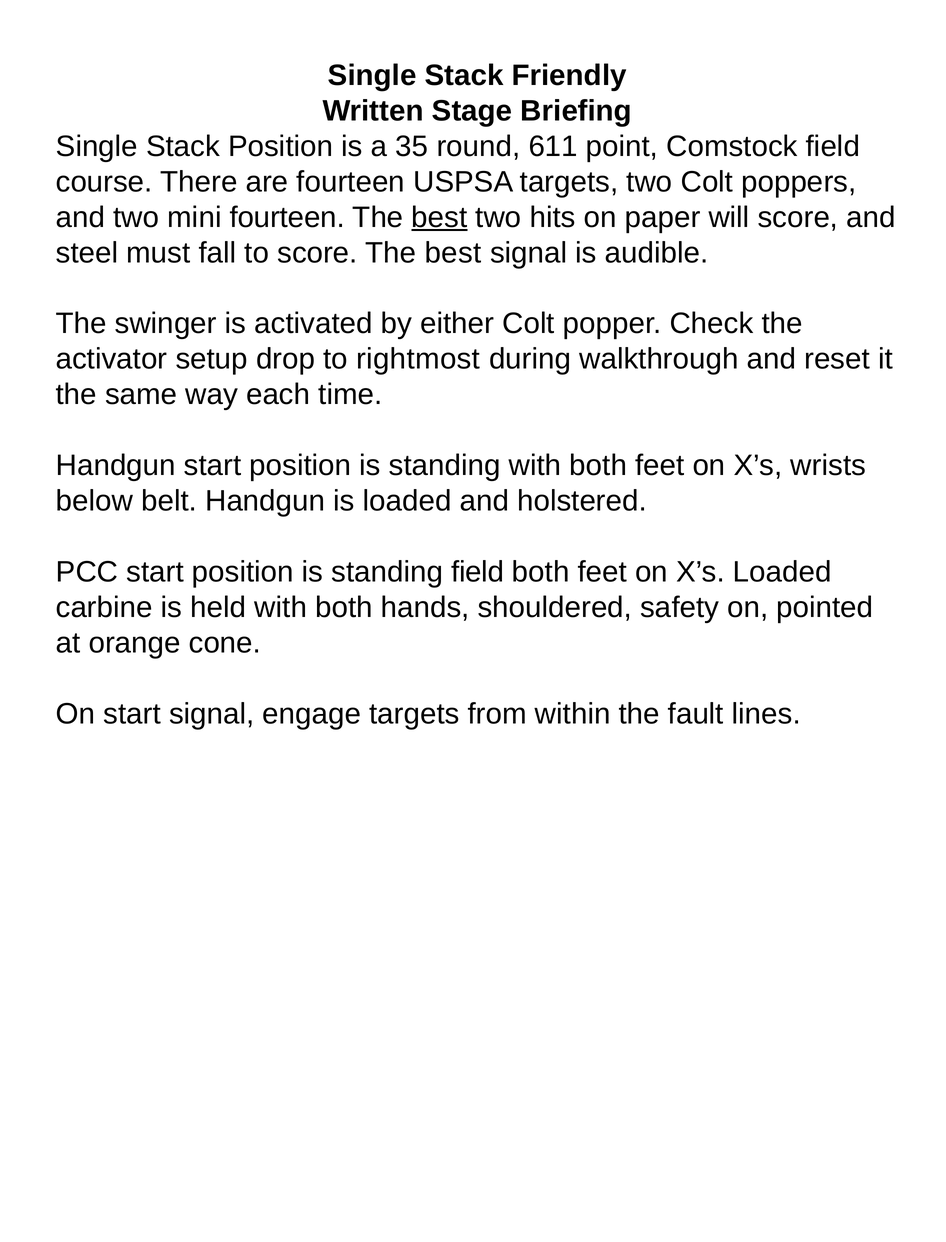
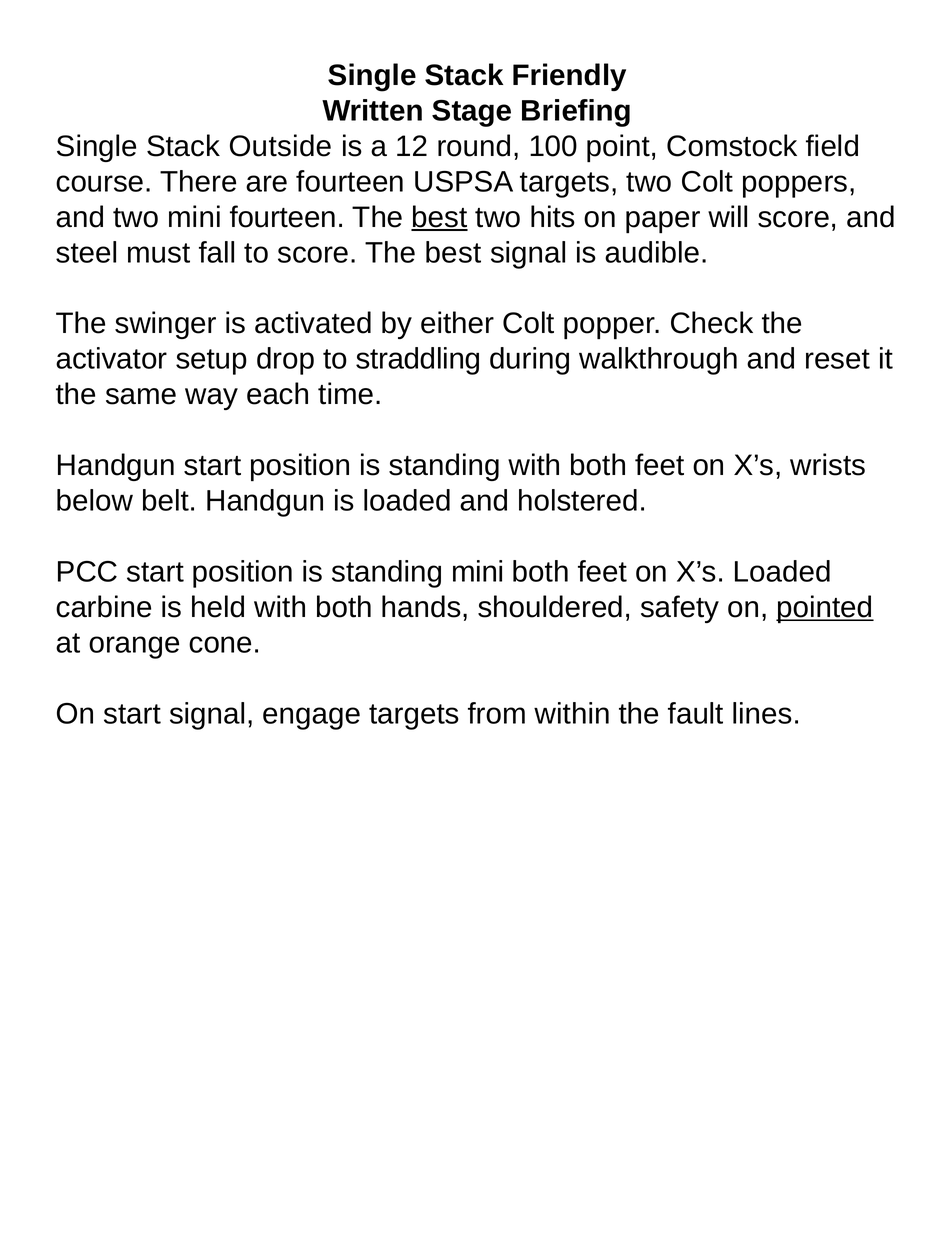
Stack Position: Position -> Outside (280, 146)
35: 35 -> 12 (412, 146)
611: 611 -> 100 (553, 146)
rightmost: rightmost -> straddling (418, 359)
standing field: field -> mini (478, 572)
pointed underline: none -> present (825, 607)
